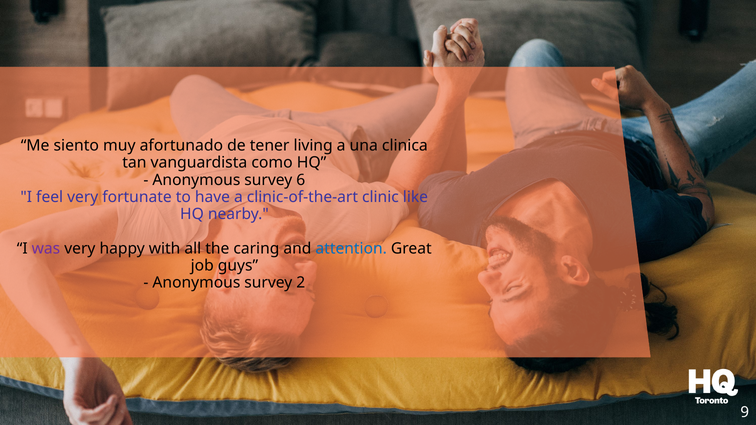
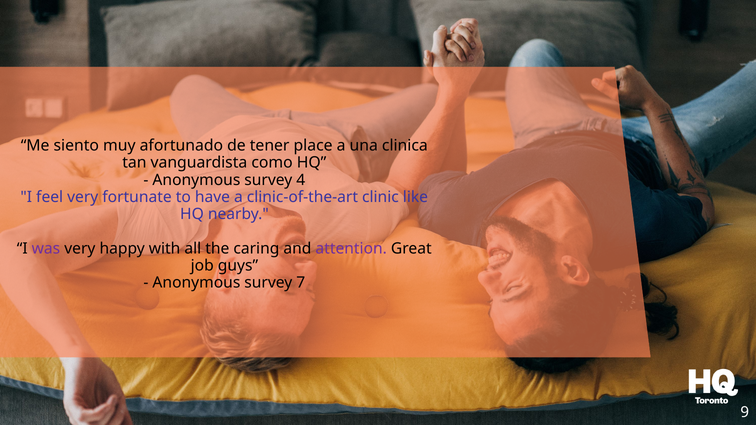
living: living -> place (313, 145)
6: 6 -> 4 (301, 180)
attention colour: blue -> purple (351, 249)
2: 2 -> 7 (301, 283)
